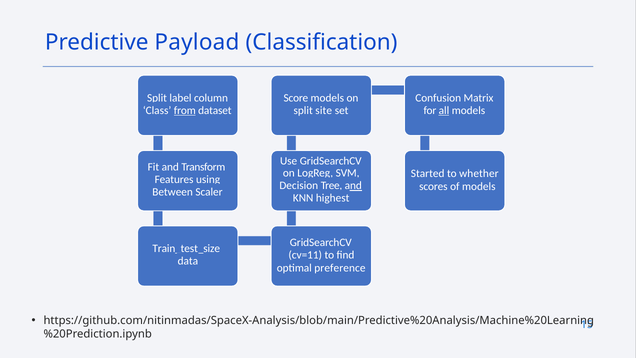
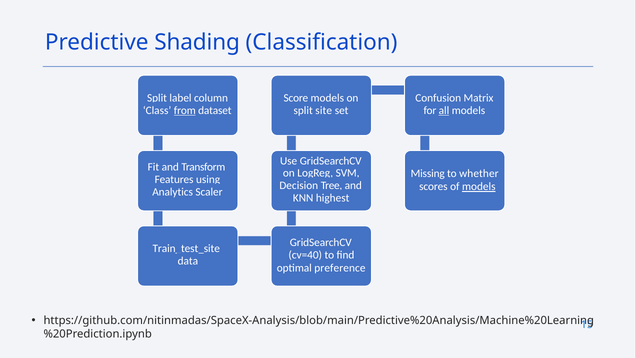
Payload: Payload -> Shading (197, 42)
Started: Started -> Missing (428, 173)
and underline: present -> none (353, 186)
models underline: none -> present (479, 187)
Between: Between -> Analytics (173, 192)
Train_test_size: Train_test_size -> Train_test_site (186, 248)
cv=11: cv=11 -> cv=40 (305, 255)
